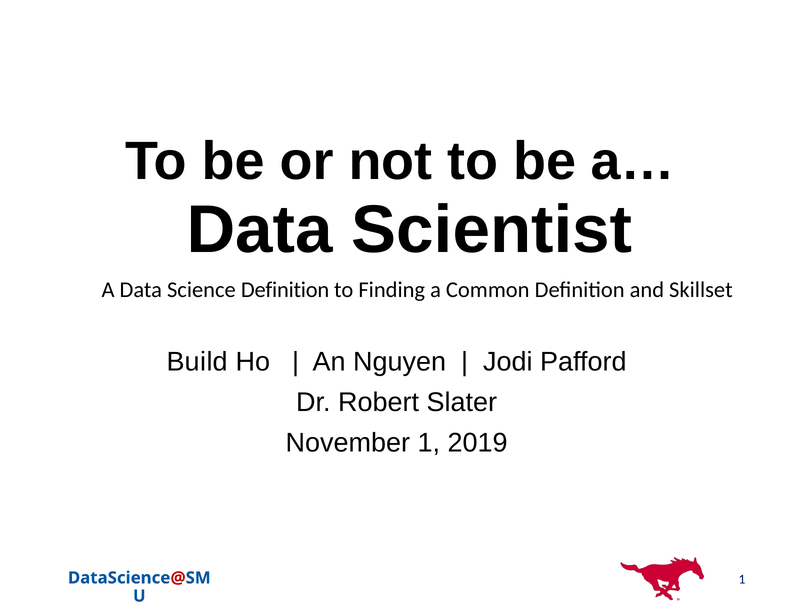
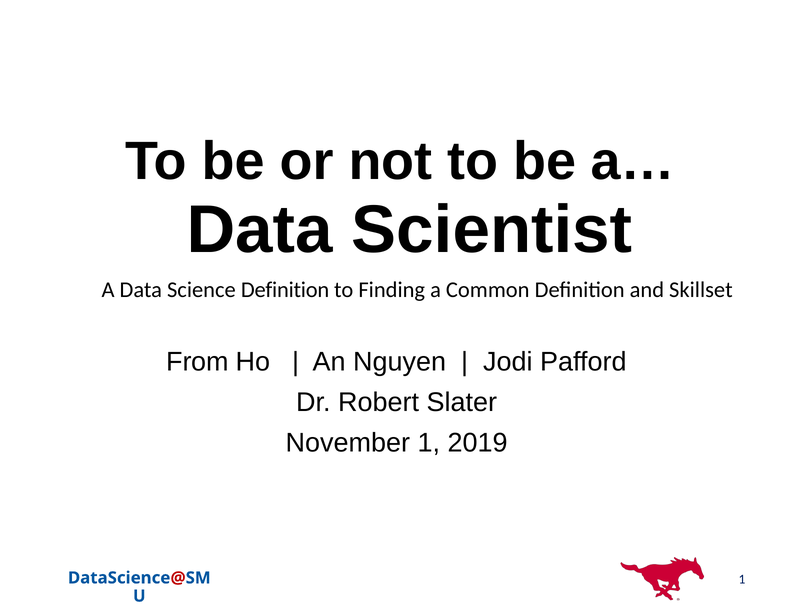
Build: Build -> From (198, 362)
